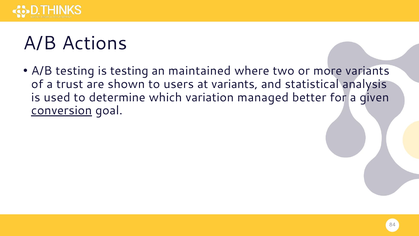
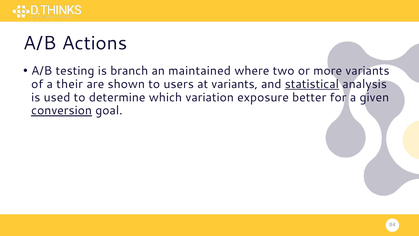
is testing: testing -> branch (129, 71)
trust: trust -> their (70, 84)
statistical underline: none -> present (312, 84)
managed: managed -> exposure (263, 97)
